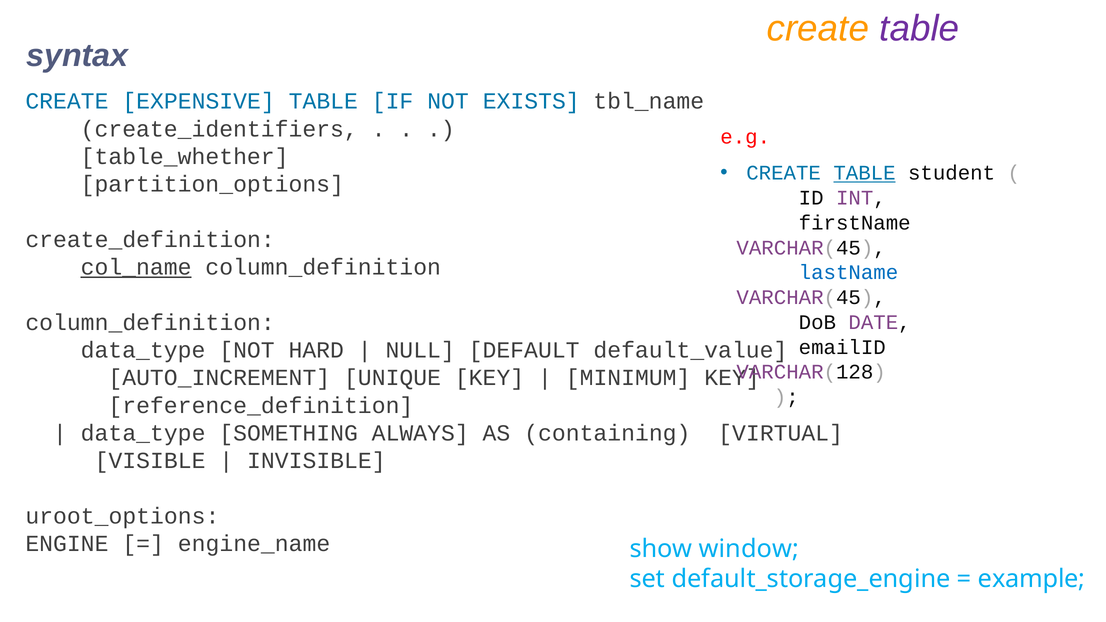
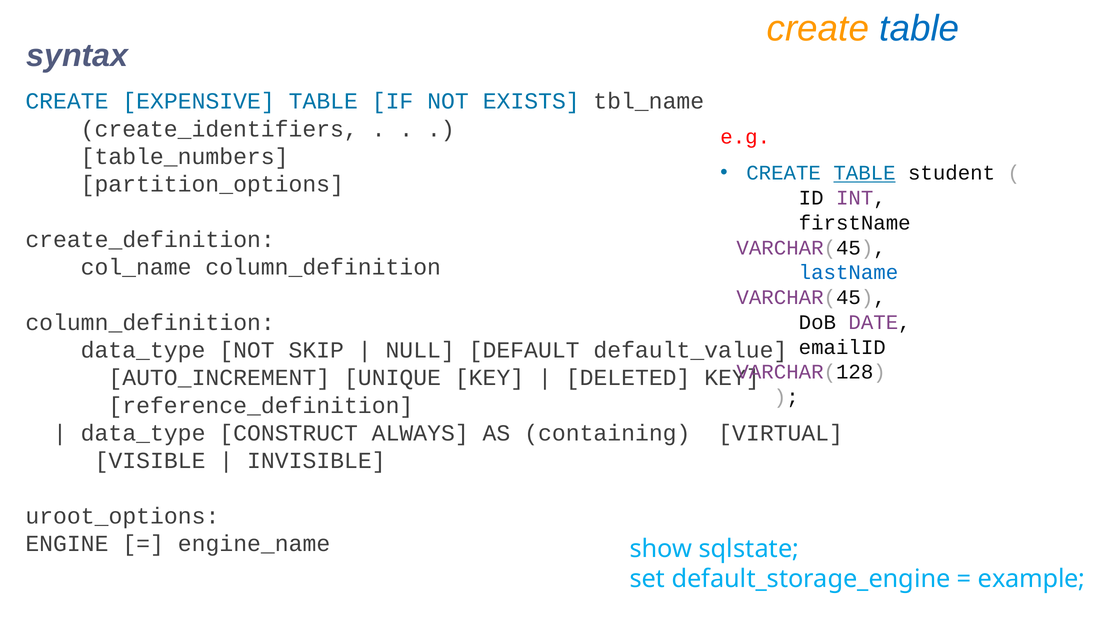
table colour: purple -> blue (919, 29)
table_whether: table_whether -> table_numbers (185, 157)
col_name underline: present -> none (136, 267)
HARD: HARD -> SKIP (316, 350)
MINIMUM: MINIMUM -> DELETED (628, 378)
SOMETHING: SOMETHING -> CONSTRUCT (289, 433)
window: window -> sqlstate (749, 549)
